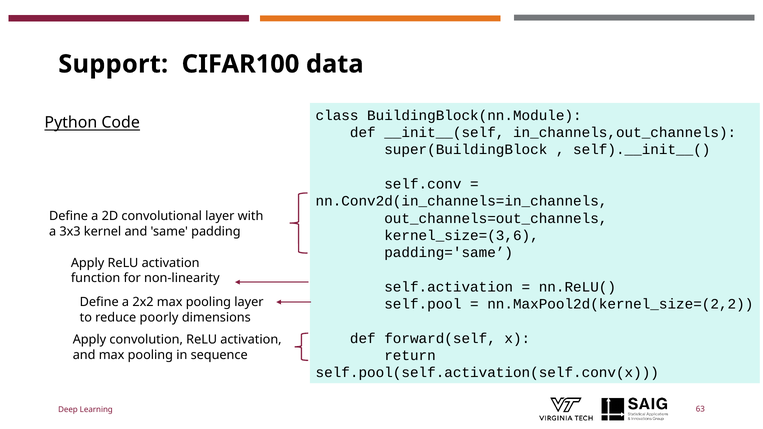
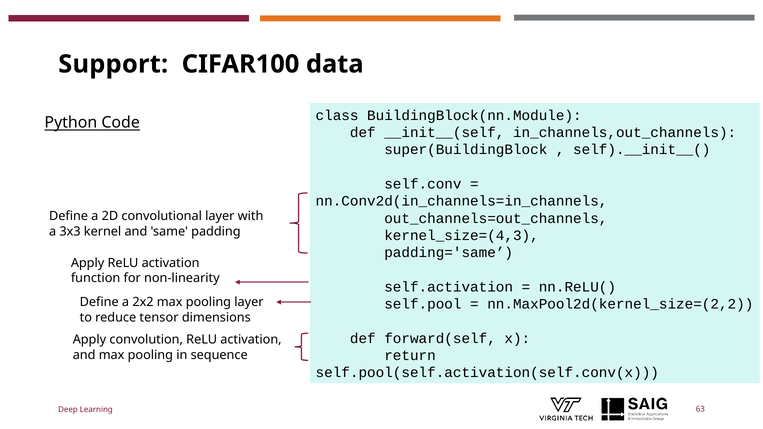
kernel_size=(3,6: kernel_size=(3,6 -> kernel_size=(4,3 (462, 236)
poorly: poorly -> tensor (159, 318)
